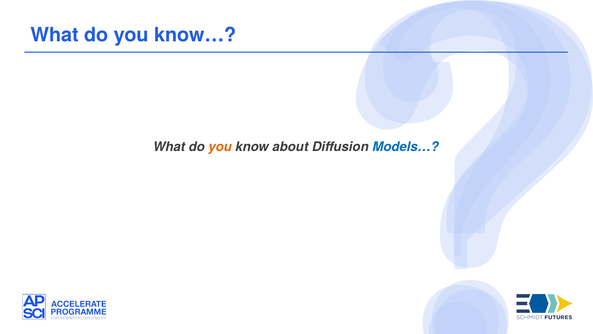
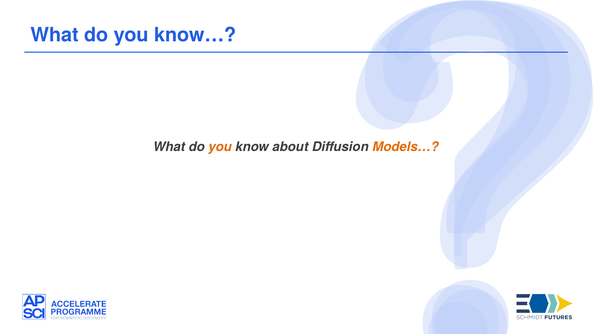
Models… colour: blue -> orange (406, 147)
